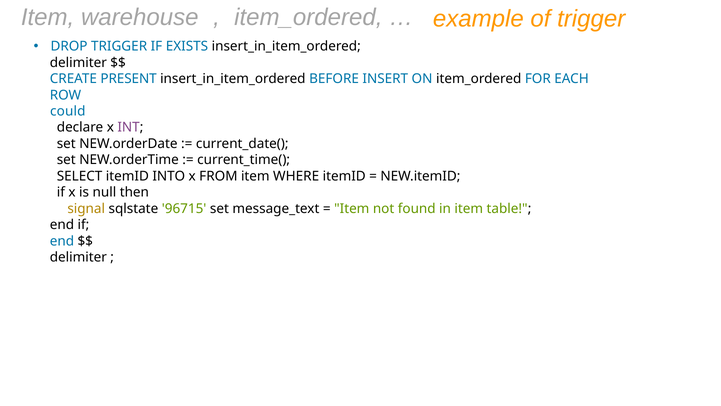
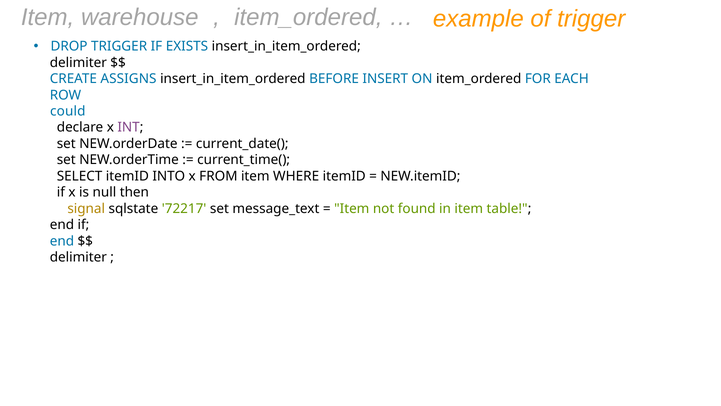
PRESENT: PRESENT -> ASSIGNS (128, 79)
96715: 96715 -> 72217 (184, 208)
